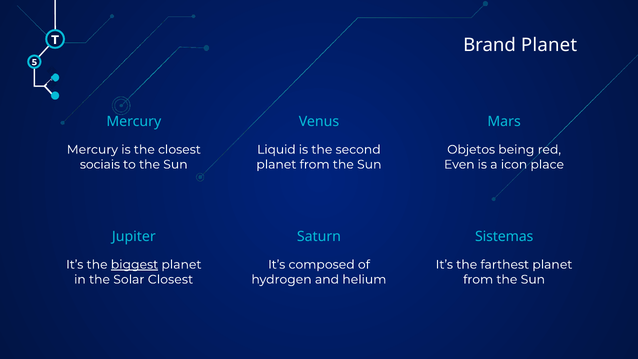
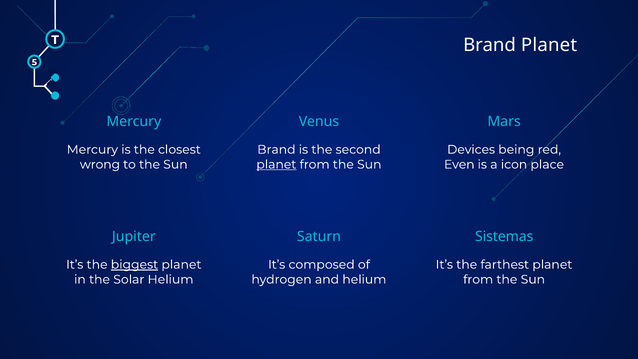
Liquid: Liquid -> Brand (276, 150)
Objetos: Objetos -> Devices (471, 150)
sociais: sociais -> wrong (100, 164)
planet underline: none -> present (276, 164)
Solar Closest: Closest -> Helium (171, 279)
